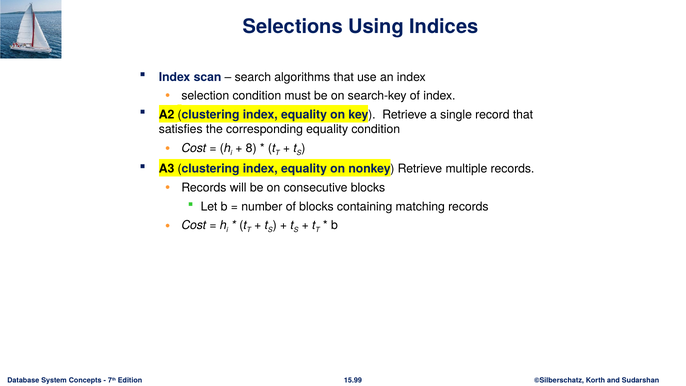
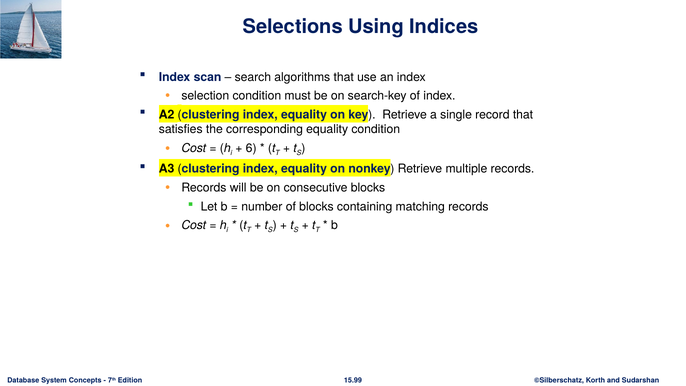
8: 8 -> 6 (251, 148)
